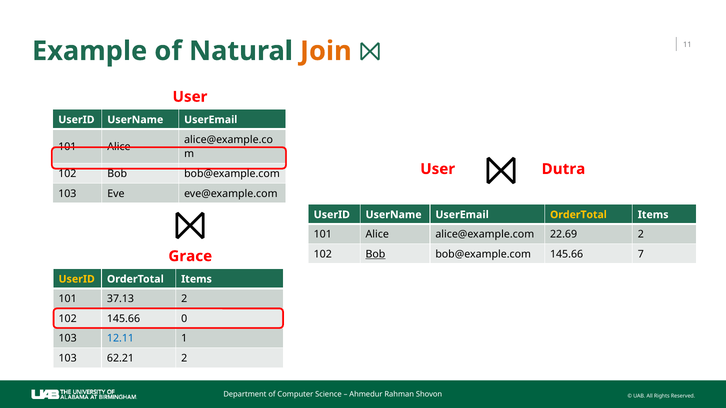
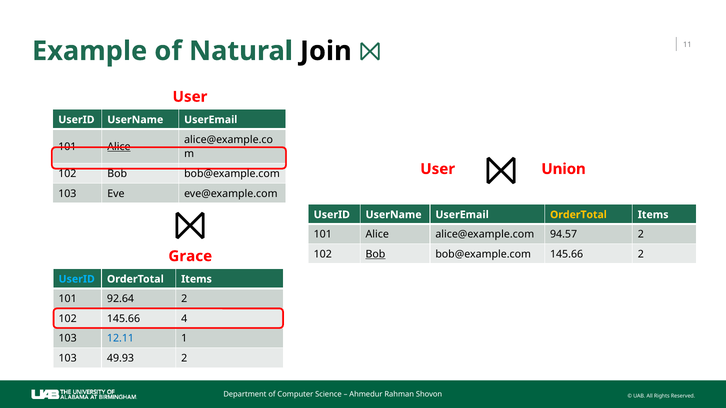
Join colour: orange -> black (326, 51)
Alice underline: none -> present (119, 147)
Dutra: Dutra -> Union (564, 169)
22.69: 22.69 -> 94.57 (564, 235)
145.66 7: 7 -> 2 (641, 255)
UserID colour: yellow -> light blue (77, 279)
37.13: 37.13 -> 92.64 (120, 299)
0: 0 -> 4 (184, 319)
62.21: 62.21 -> 49.93 (120, 359)
